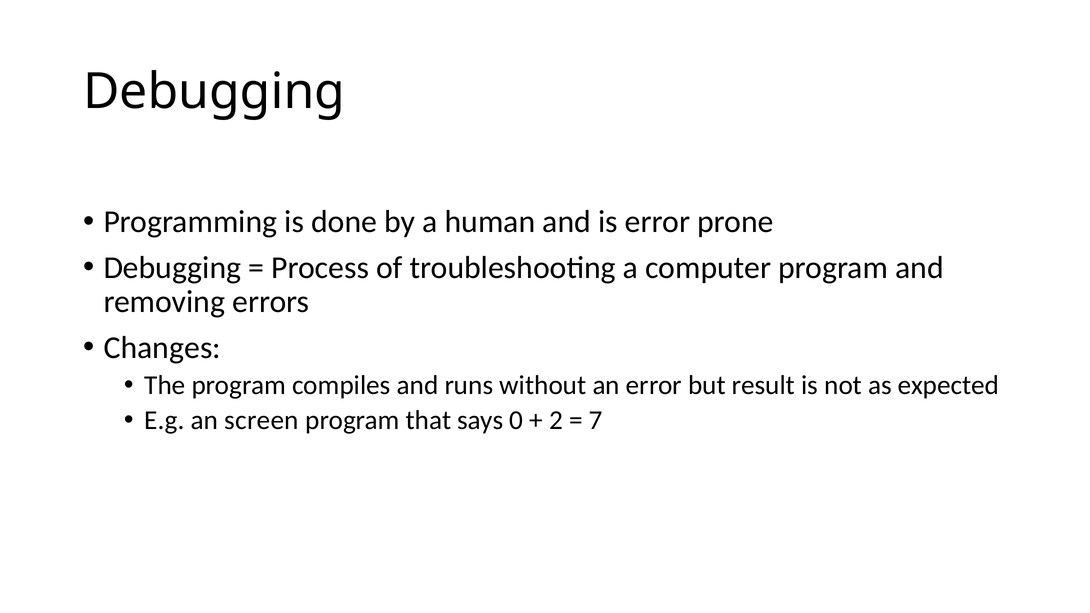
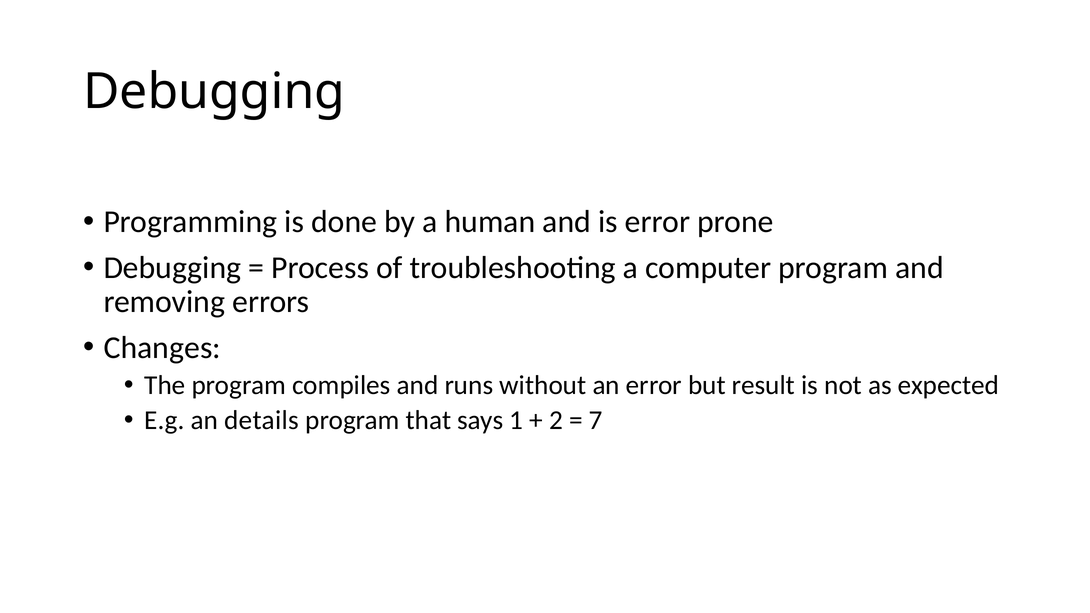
screen: screen -> details (262, 420)
0: 0 -> 1 (516, 420)
